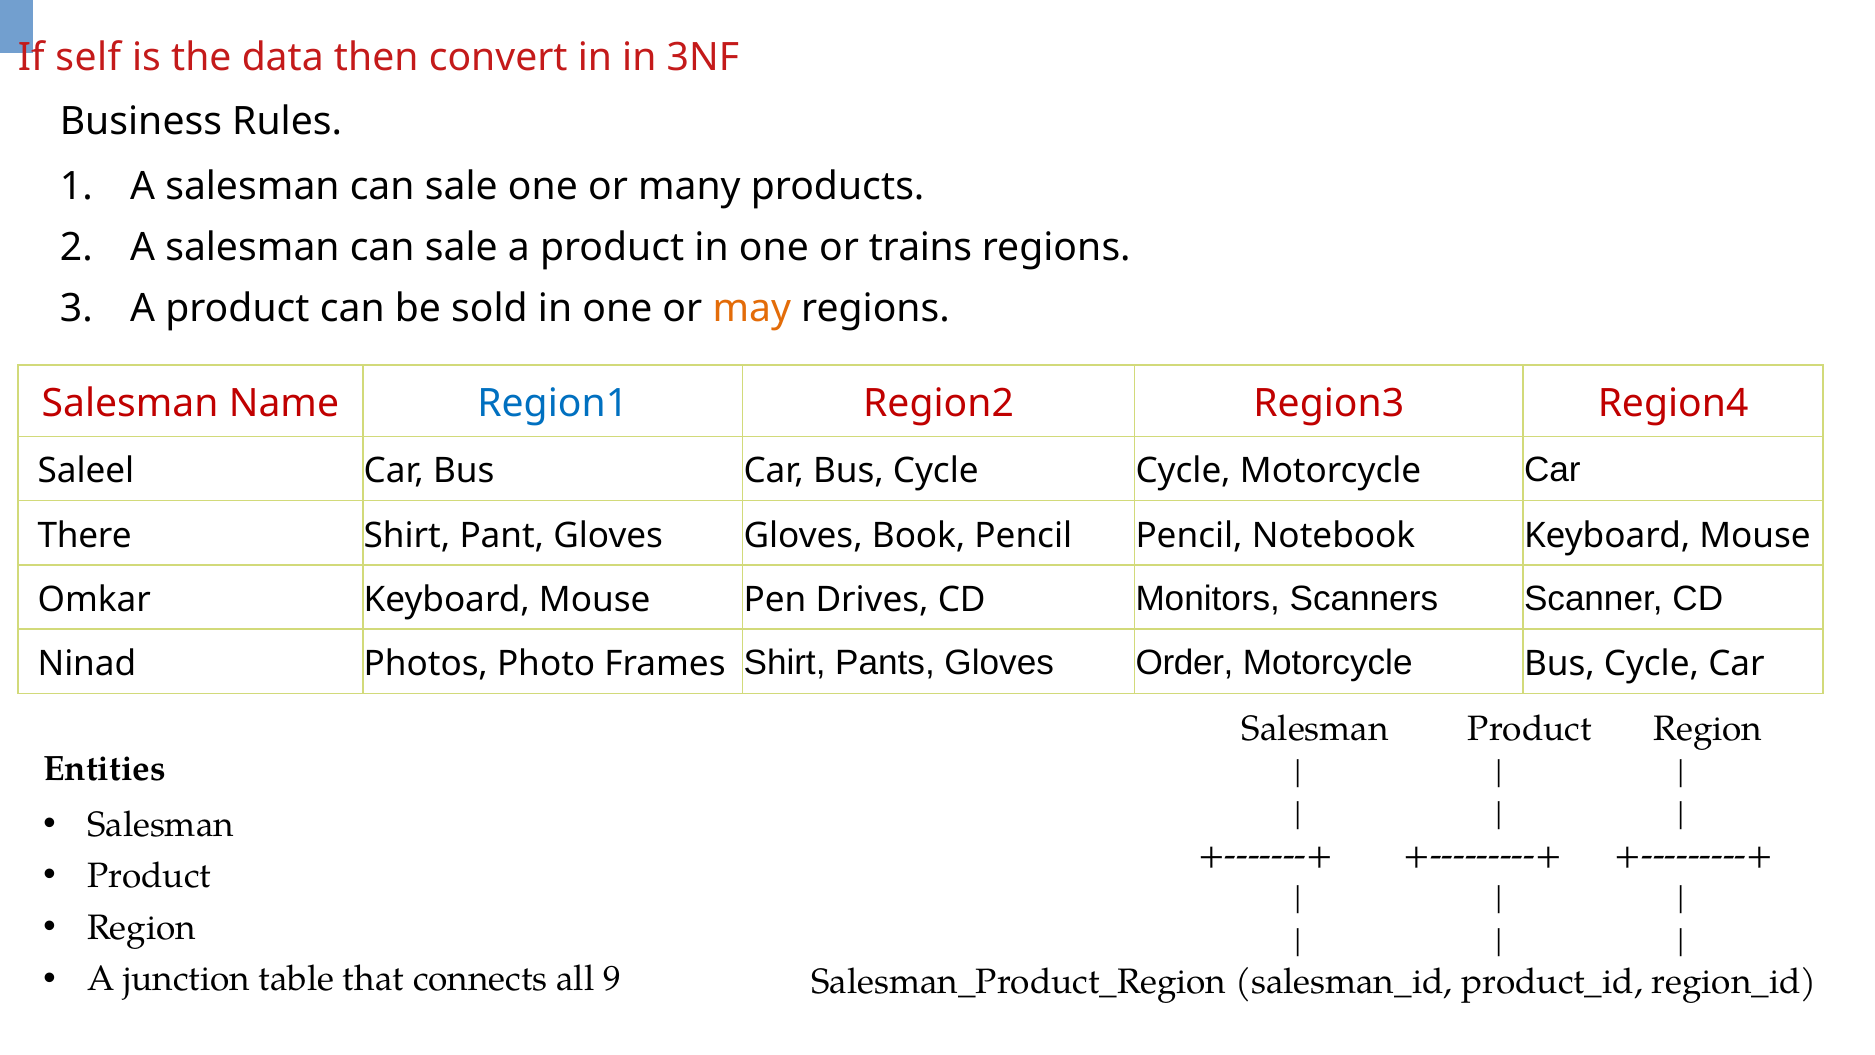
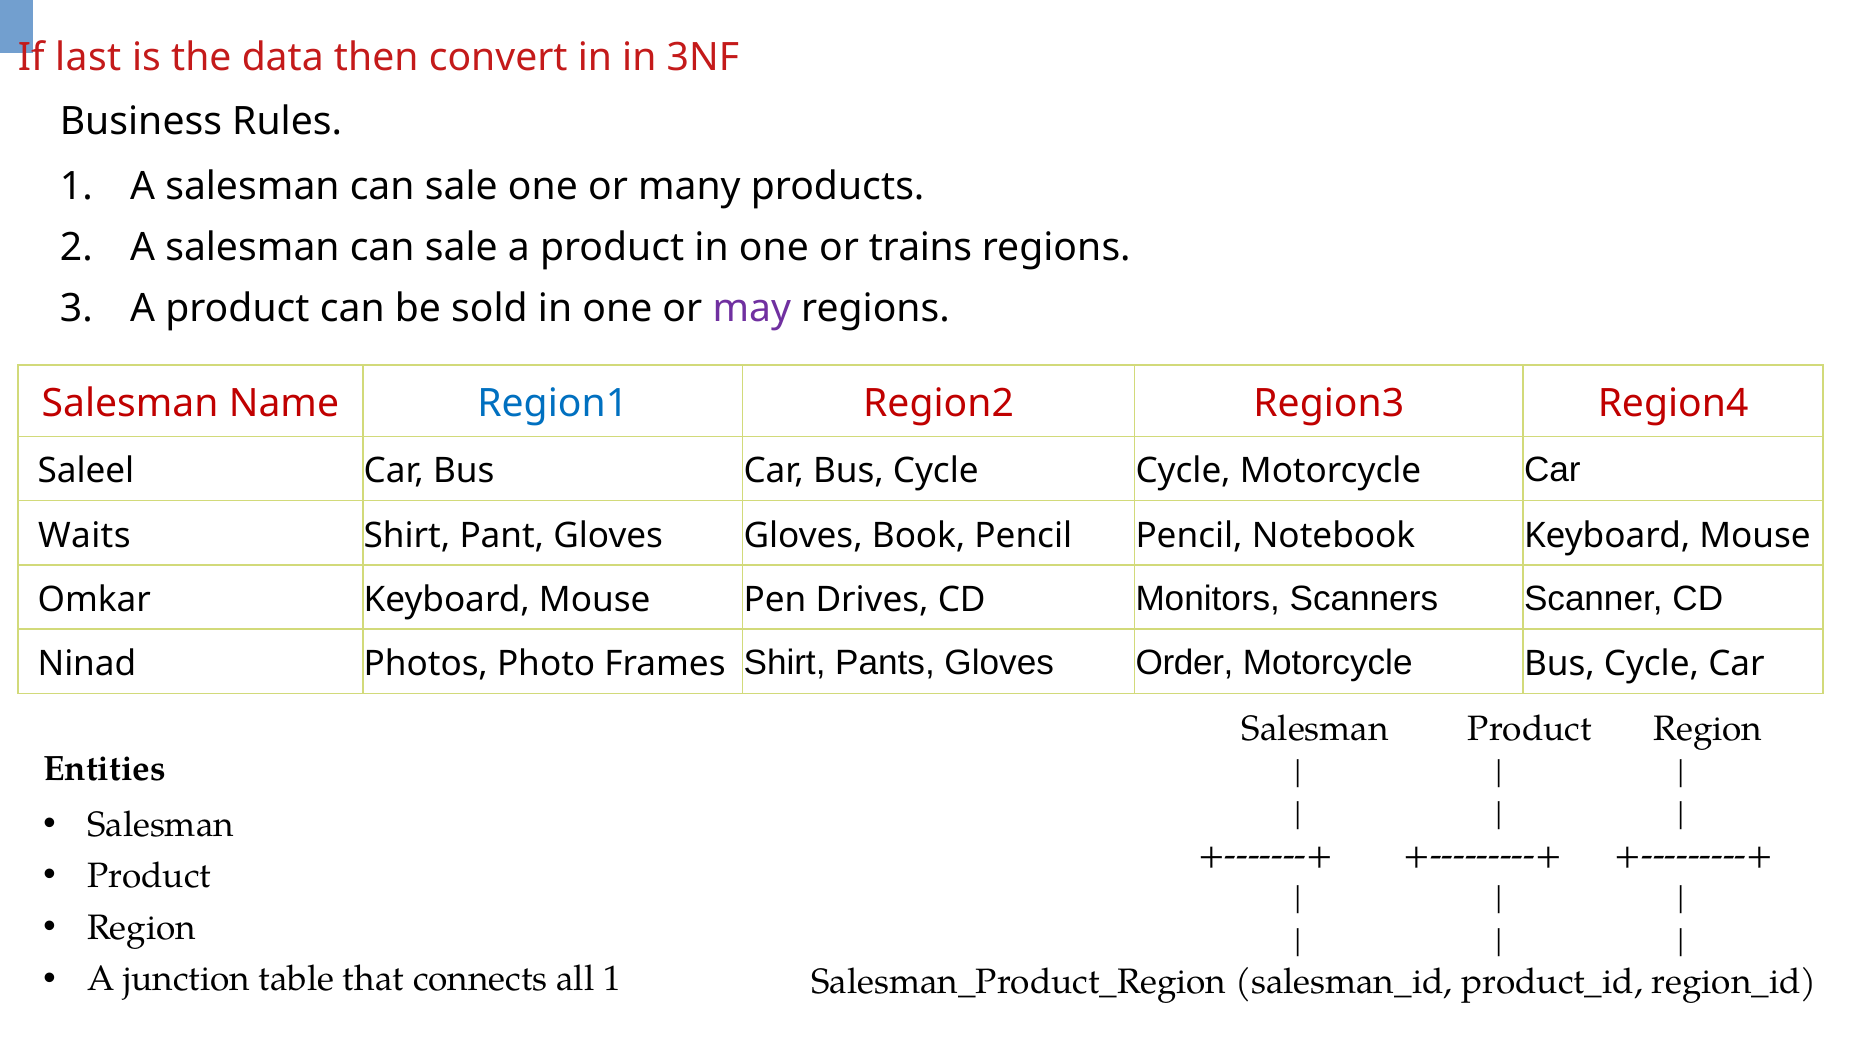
self: self -> last (88, 58)
may colour: orange -> purple (752, 309)
There: There -> Waits (84, 535)
all 9: 9 -> 1 (612, 979)
